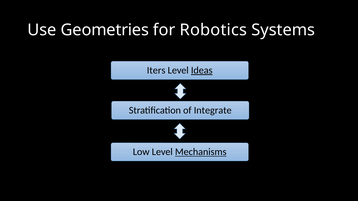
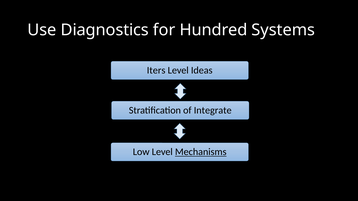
Geometries: Geometries -> Diagnostics (105, 30)
Robotics: Robotics -> Hundred (213, 30)
Ideas underline: present -> none (202, 70)
